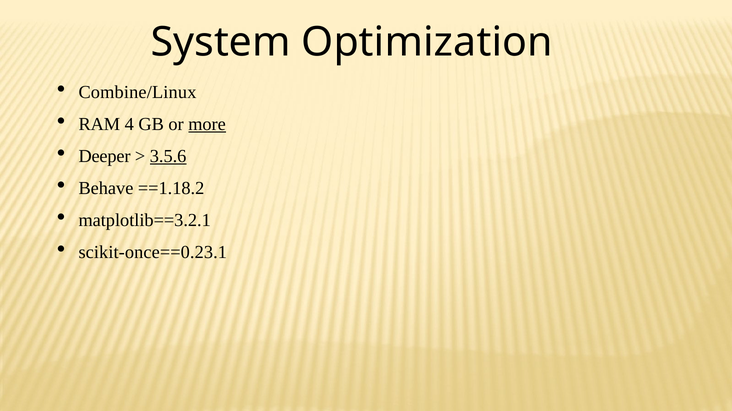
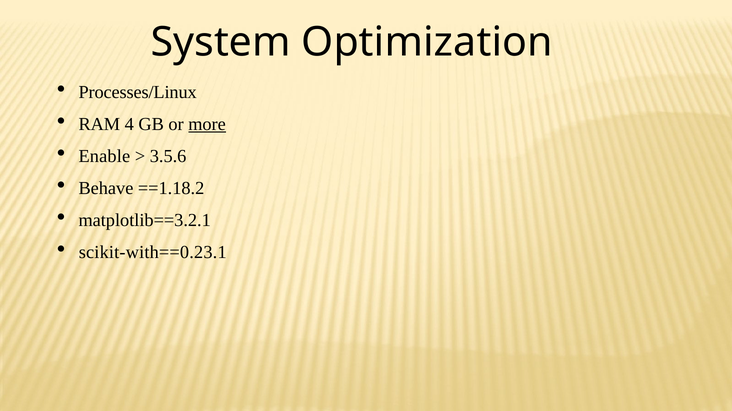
Combine/Linux: Combine/Linux -> Processes/Linux (138, 92)
Deeper: Deeper -> Enable (104, 156)
3.5.6 underline: present -> none (168, 156)
scikit-once==0.23.1: scikit-once==0.23.1 -> scikit-with==0.23.1 (153, 253)
